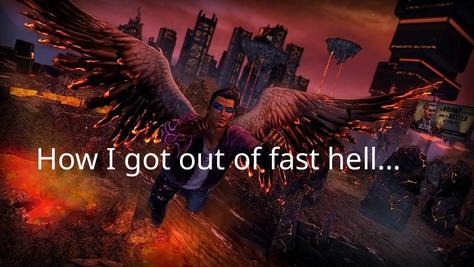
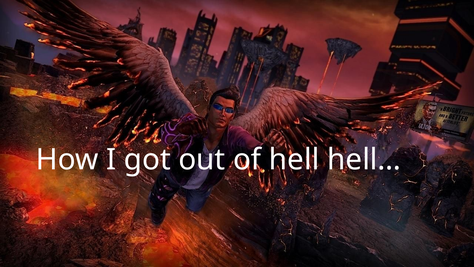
fast: fast -> hell (294, 159)
